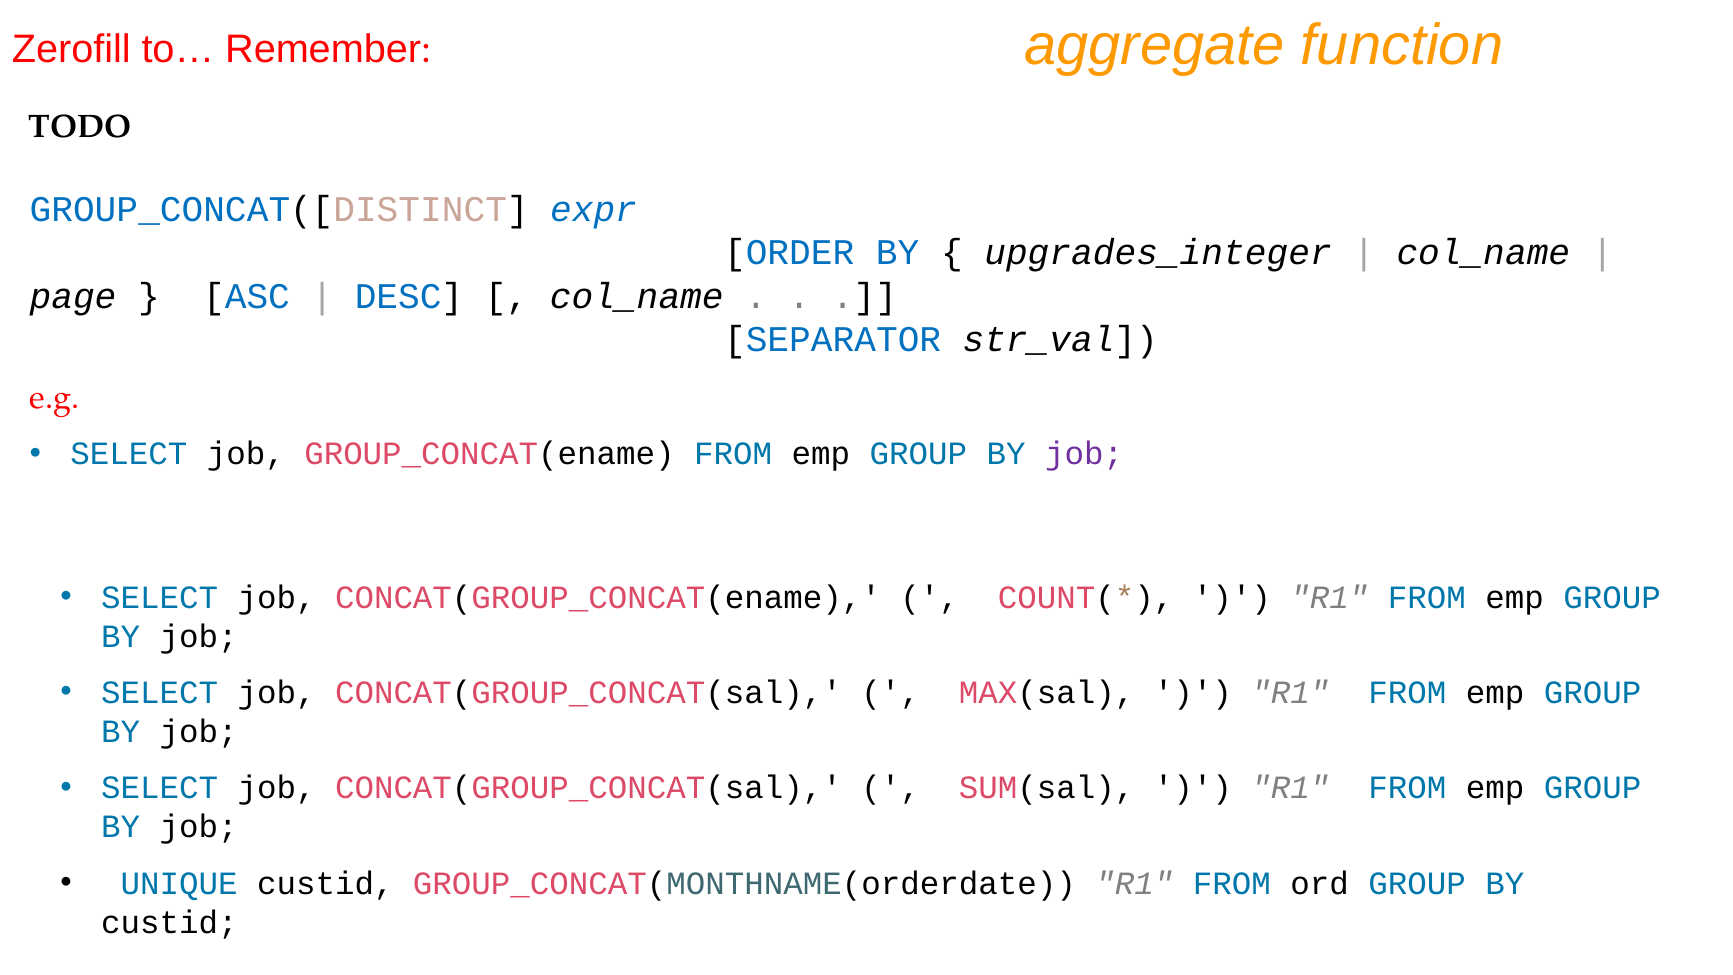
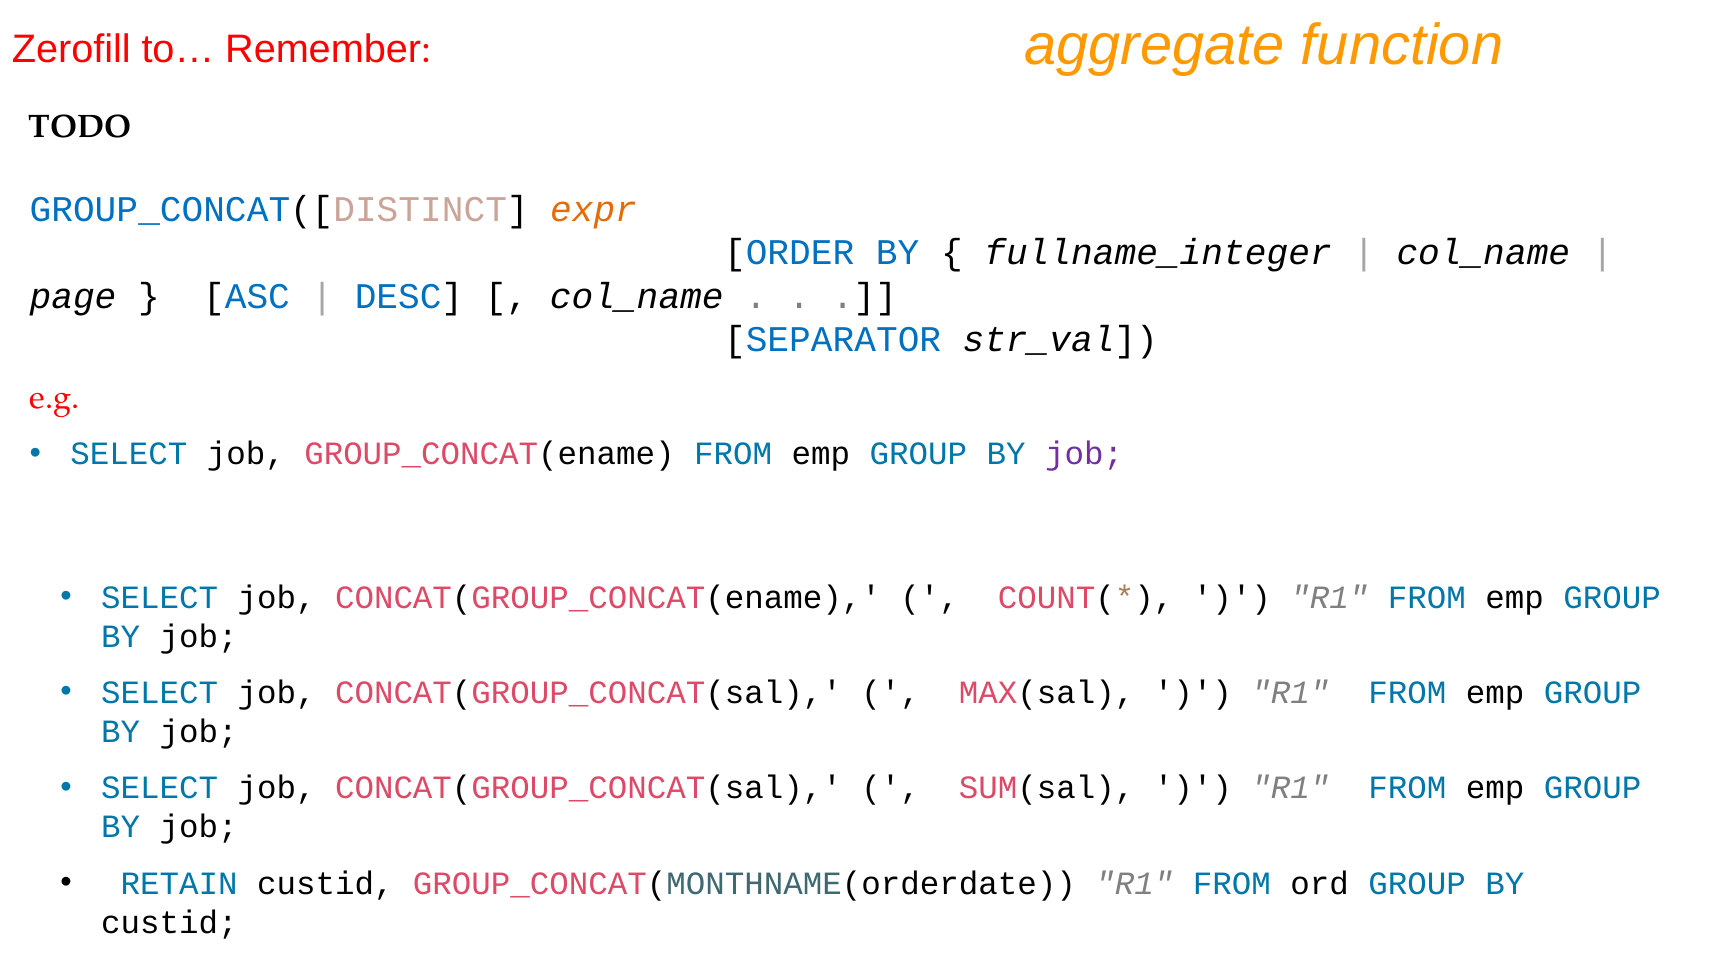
expr colour: blue -> orange (594, 210)
upgrades_integer: upgrades_integer -> fullname_integer (1158, 253)
UNIQUE: UNIQUE -> RETAIN (179, 883)
